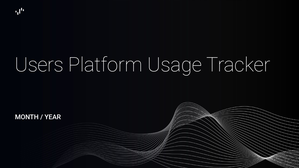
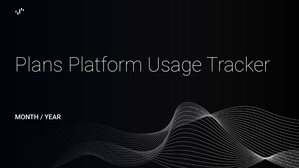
Users: Users -> Plans (39, 65)
